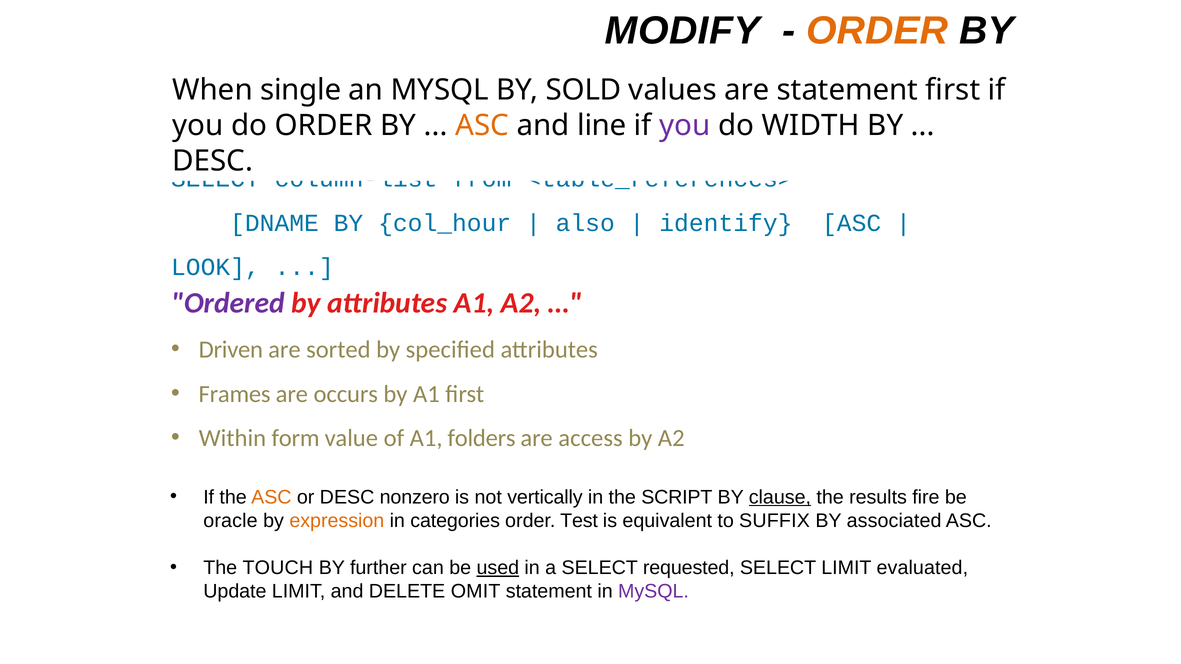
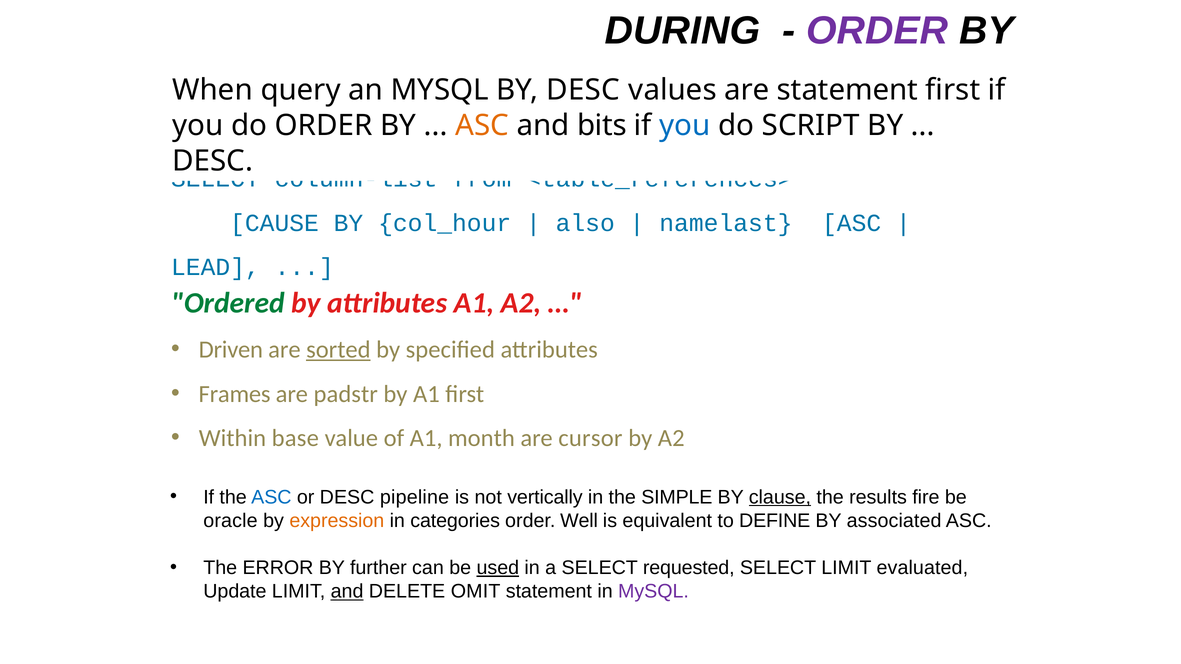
MODIFY: MODIFY -> DURING (683, 31)
ORDER colour: orange -> purple (877, 31)
single: single -> query (301, 90)
BY SOLD: SOLD -> DESC (583, 90)
line: line -> bits (602, 126)
you colour: purple -> blue (685, 126)
WIDTH: WIDTH -> SCRIPT (811, 126)
DNAME: DNAME -> CAUSE (275, 223)
identify: identify -> namelast (726, 223)
LOOK: LOOK -> LEAD (215, 268)
Ordered colour: purple -> green (228, 303)
sorted underline: none -> present (338, 350)
occurs: occurs -> padstr (346, 394)
form: form -> base (295, 438)
folders: folders -> month (481, 438)
access: access -> cursor (590, 438)
ASC colour: orange -> blue (271, 497)
nonzero: nonzero -> pipeline (415, 497)
SCRIPT: SCRIPT -> SIMPLE (677, 497)
Test: Test -> Well (579, 521)
SUFFIX: SUFFIX -> DEFINE (775, 521)
TOUCH: TOUCH -> ERROR (278, 568)
and underline: none -> present (347, 592)
